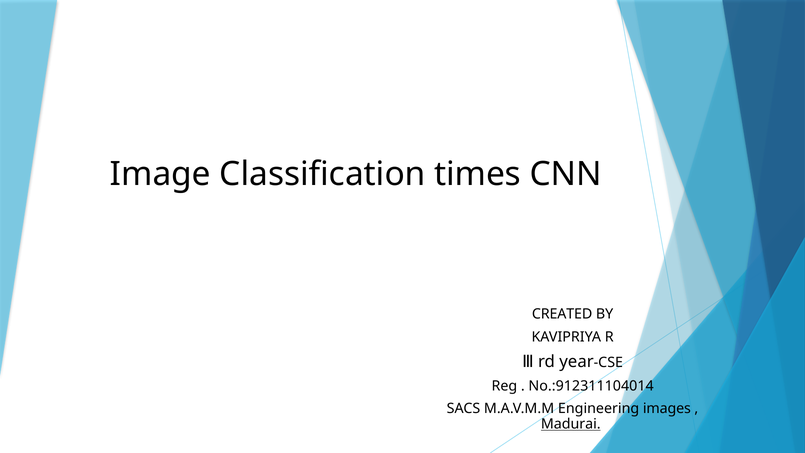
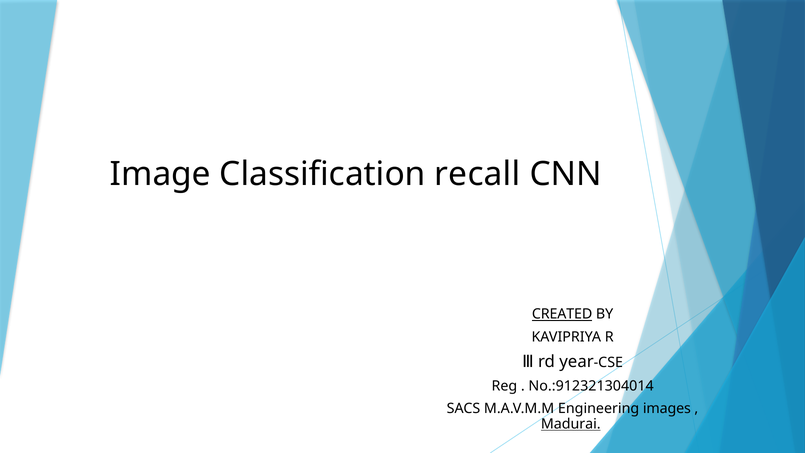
times: times -> recall (477, 174)
CREATED underline: none -> present (562, 314)
No.:912311104014: No.:912311104014 -> No.:912321304014 (591, 386)
